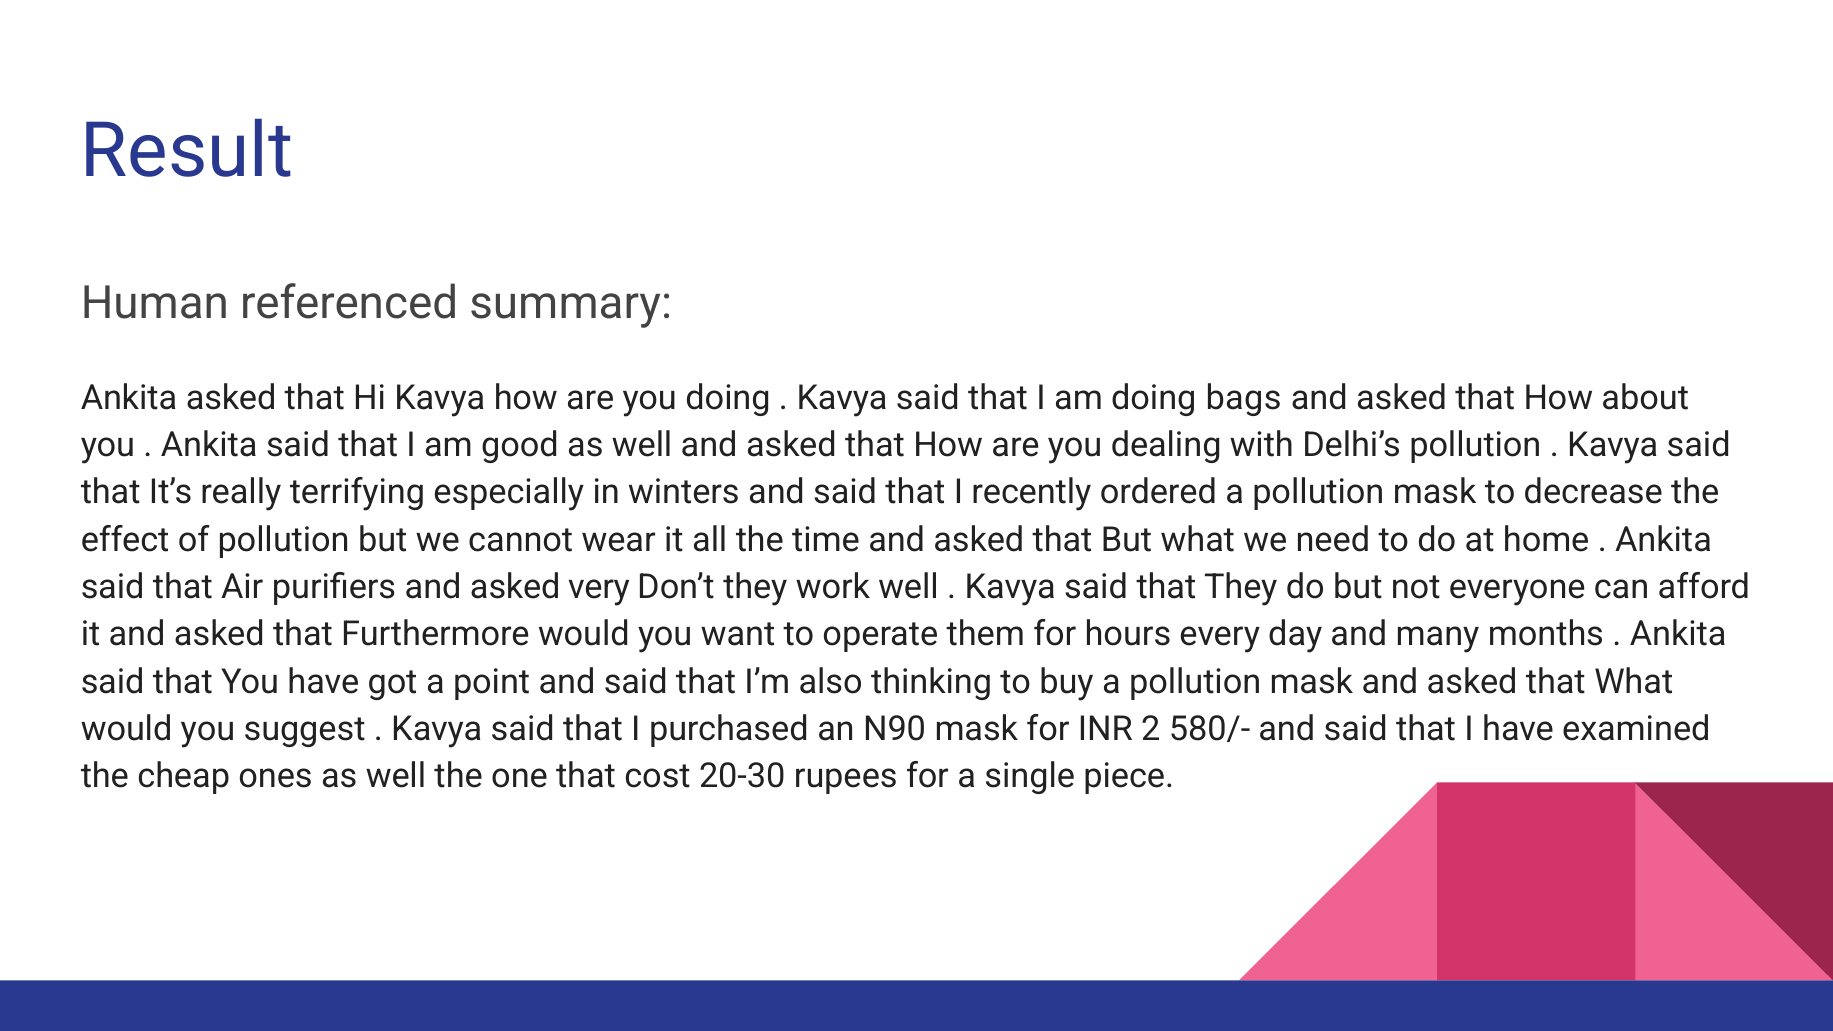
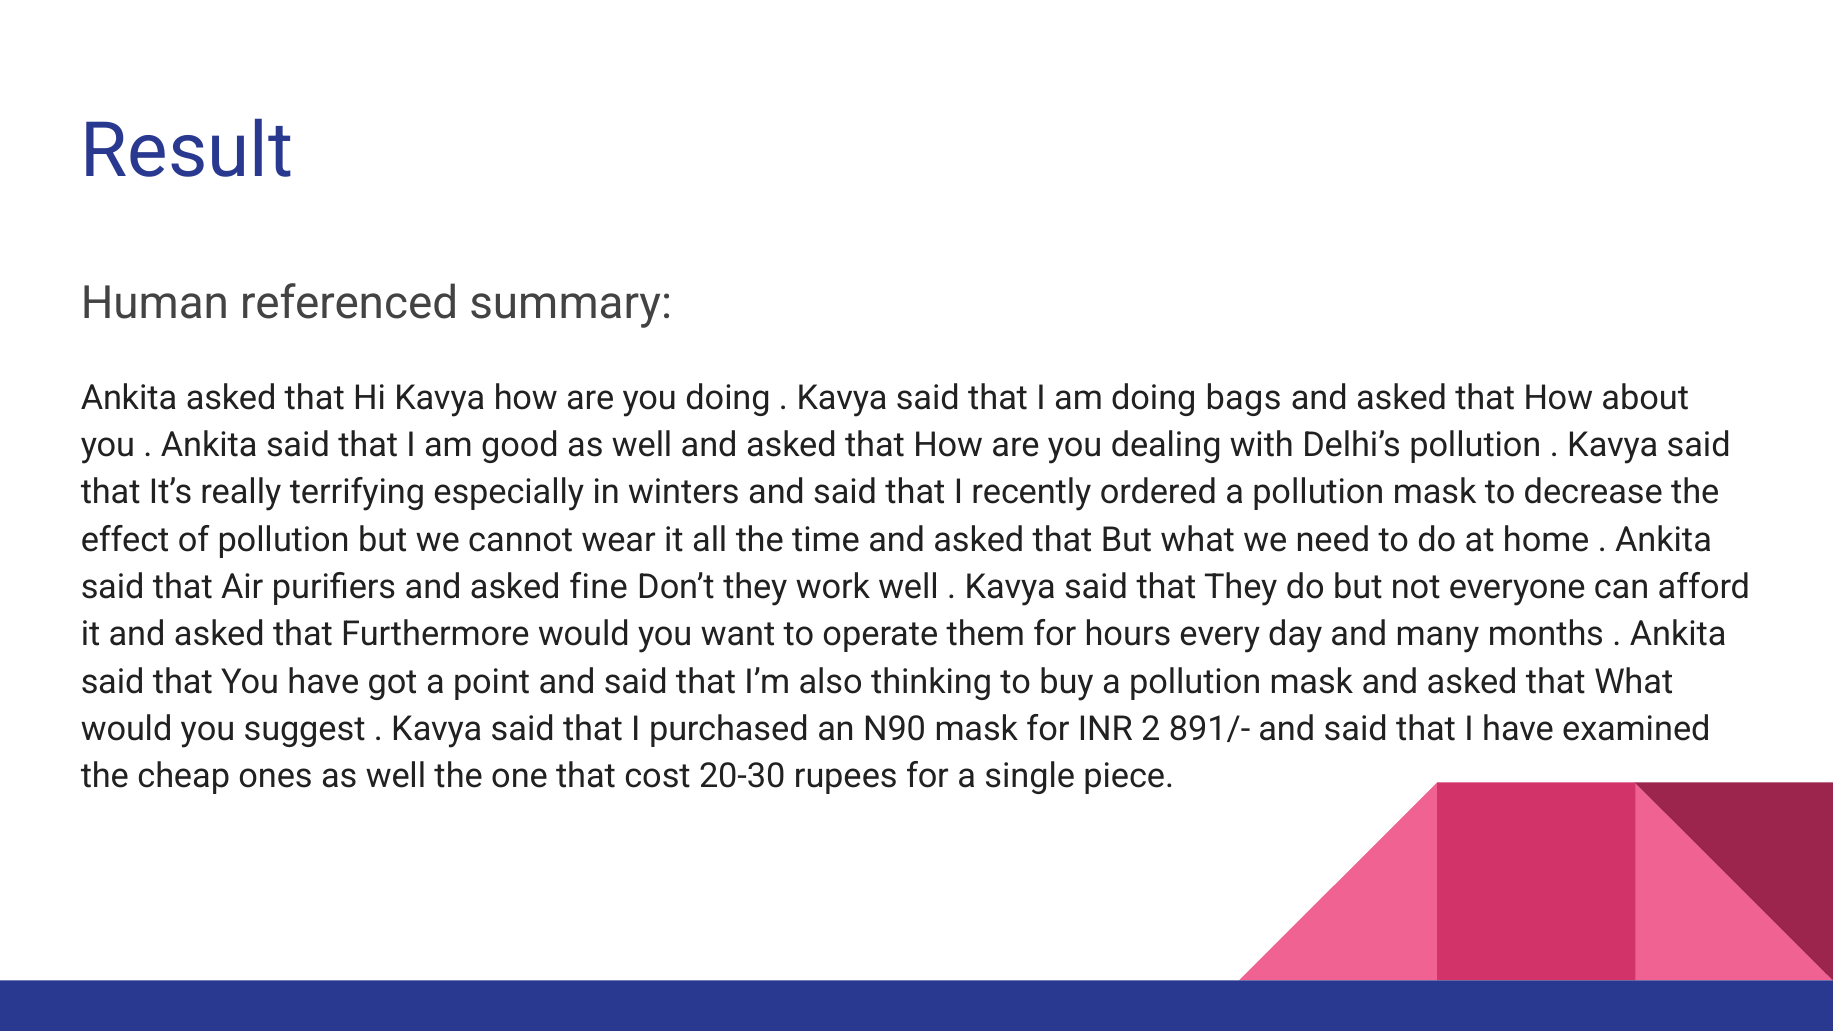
very: very -> fine (599, 587)
580/-: 580/- -> 891/- (1210, 729)
